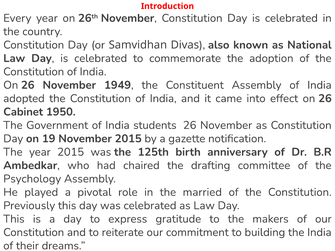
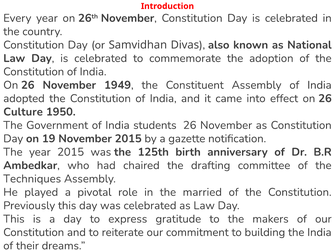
Cabinet: Cabinet -> Culture (23, 112)
Psychology: Psychology -> Techniques (32, 179)
